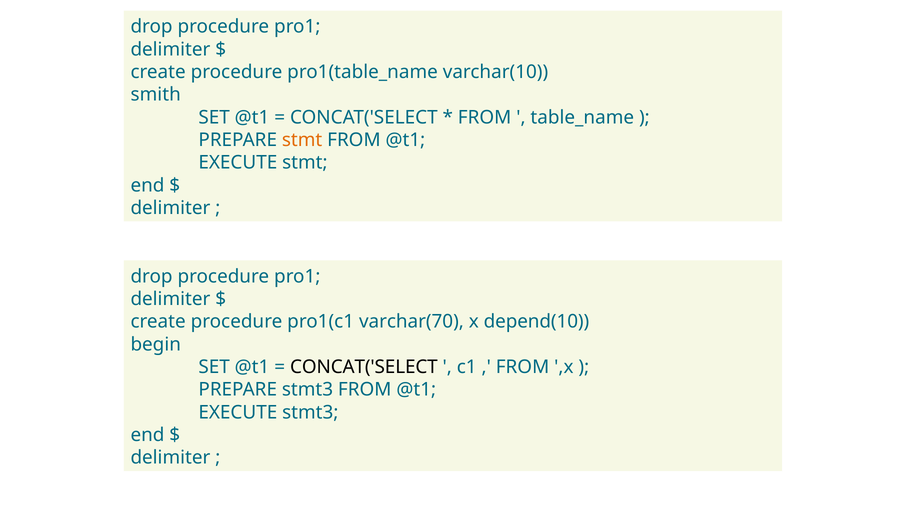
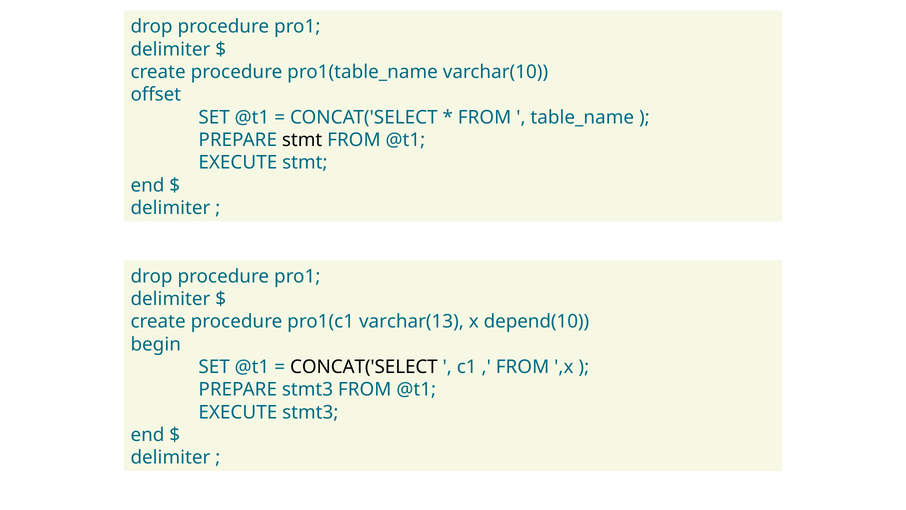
smith: smith -> offset (156, 95)
stmt colour: orange -> black (302, 140)
varchar(70: varchar(70 -> varchar(13 (411, 321)
